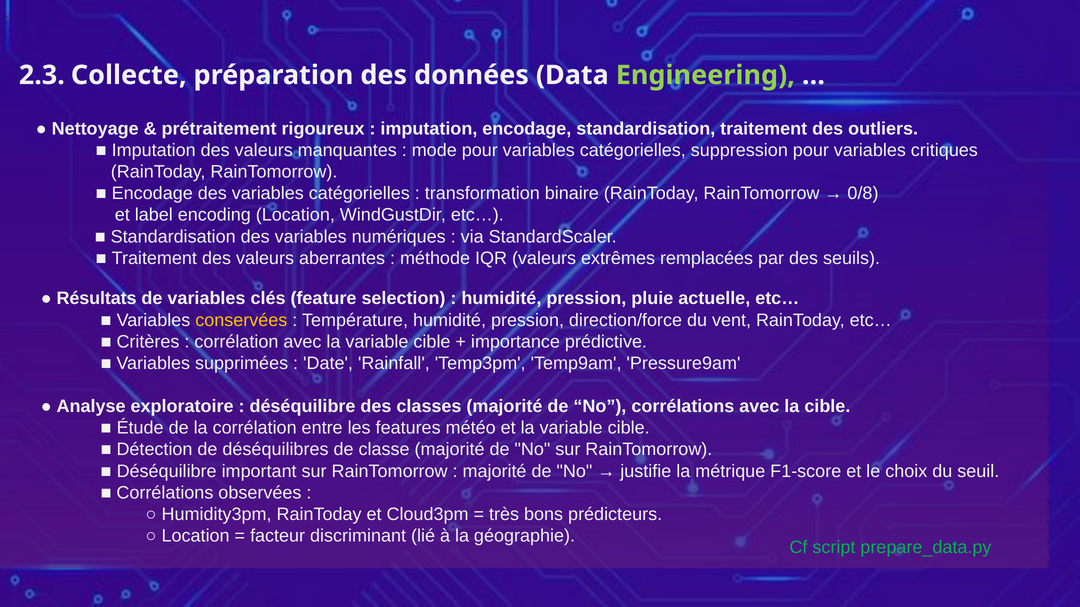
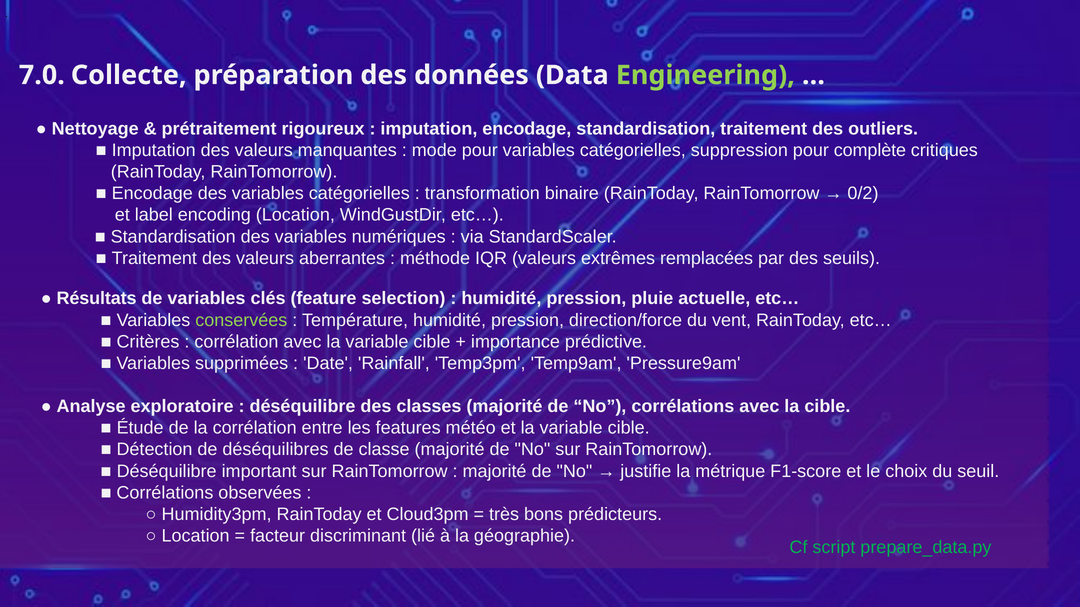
2.3: 2.3 -> 7.0 (42, 75)
suppression pour variables: variables -> complète (870, 150)
0/8: 0/8 -> 0/2 (863, 194)
conservées colour: yellow -> light green (241, 320)
